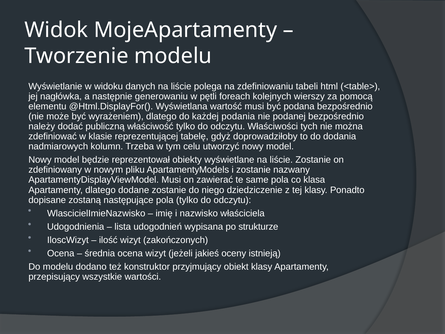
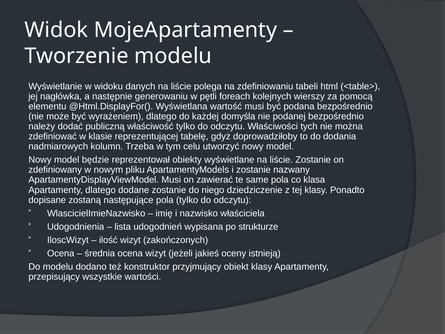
podania: podania -> domyśla (238, 116)
